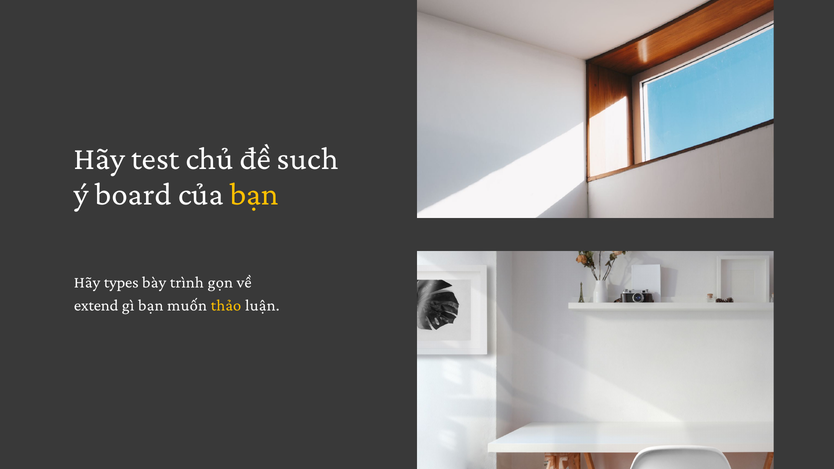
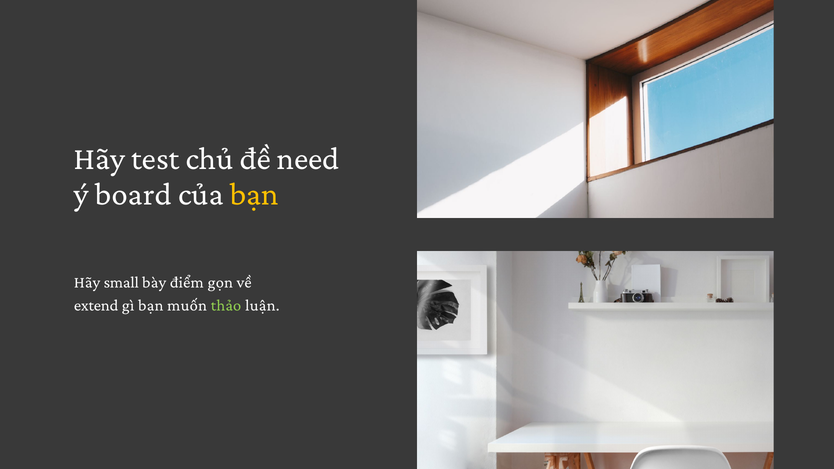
such: such -> need (308, 159)
types: types -> small (121, 283)
trình: trình -> điểm (187, 283)
thảo colour: yellow -> light green (226, 305)
